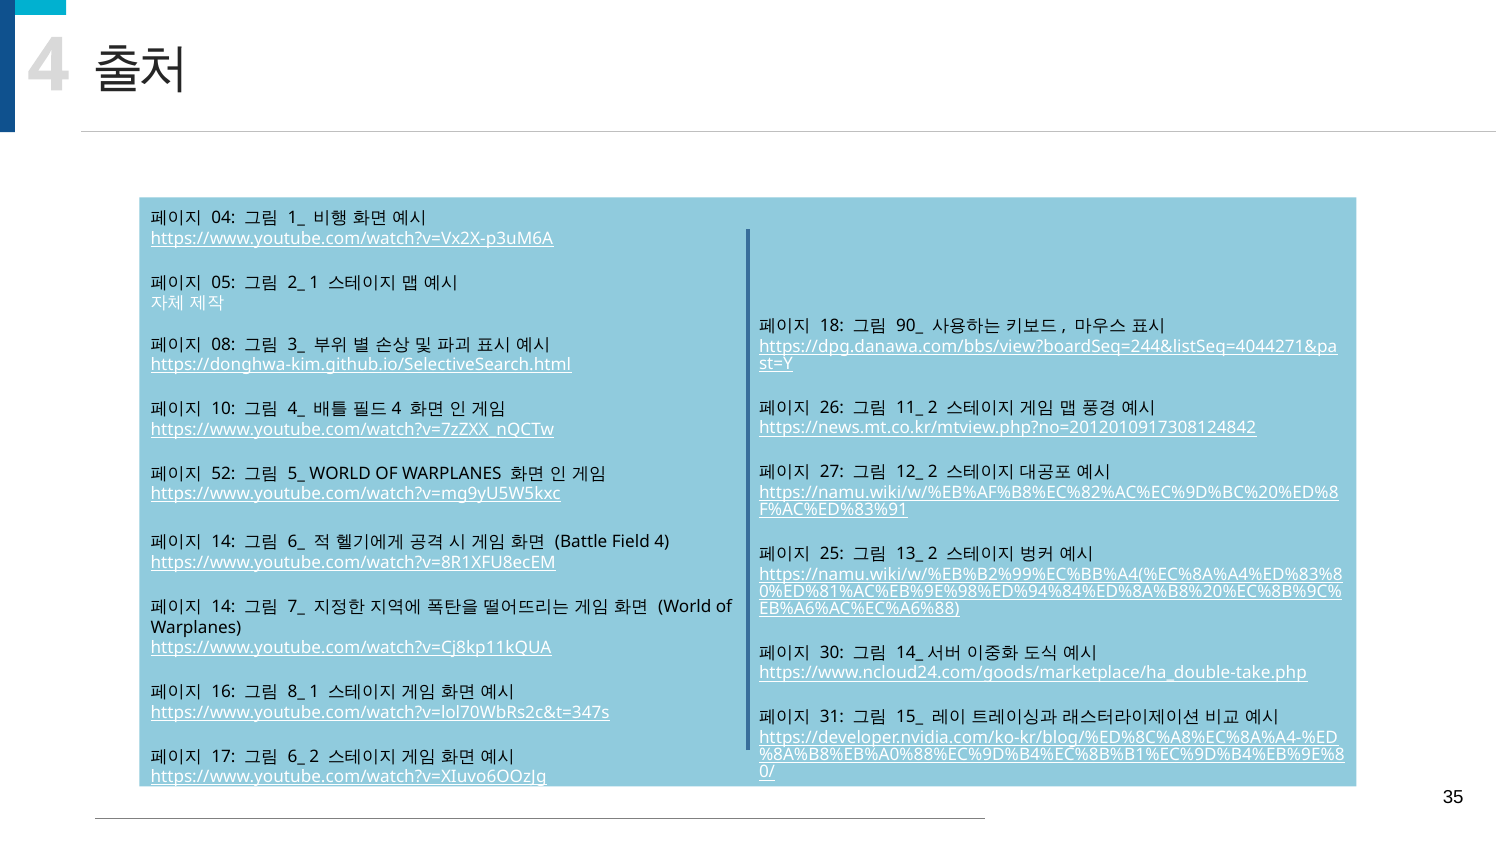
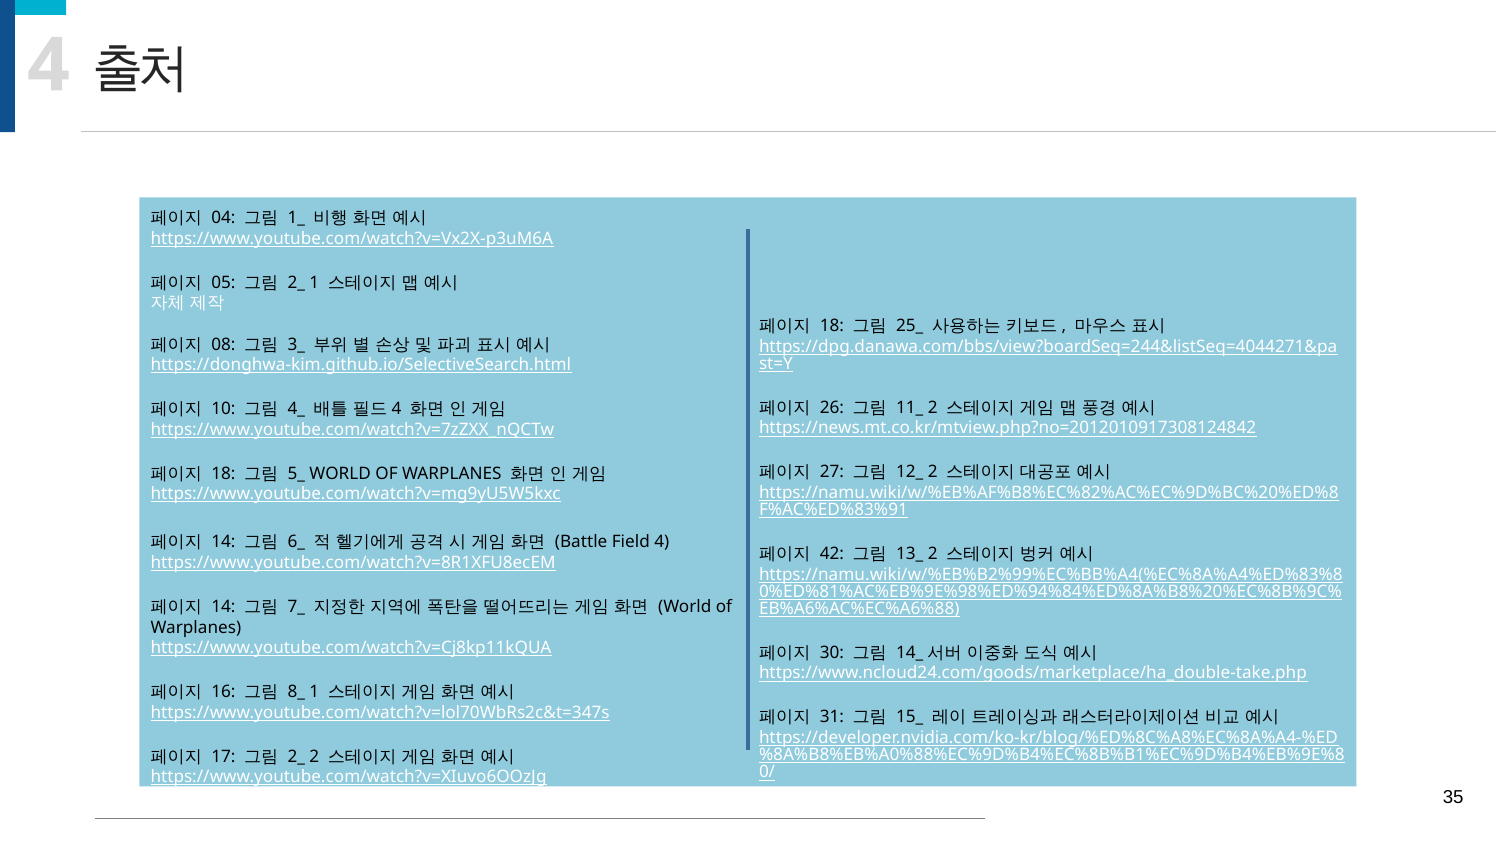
90_: 90_ -> 25_ (910, 326)
52: 52 -> 18 (223, 473)
25: 25 -> 42 (832, 554)
6_: 6_ -> 2_ (296, 756)
